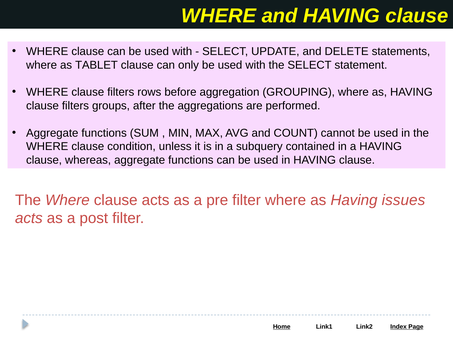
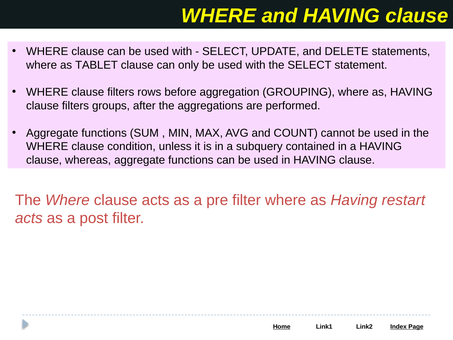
issues: issues -> restart (403, 200)
